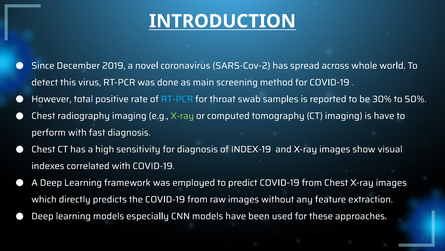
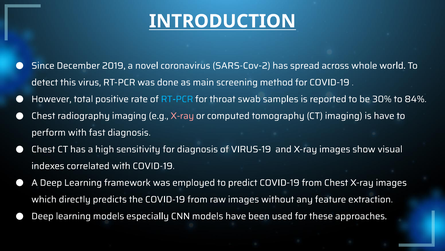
50%: 50% -> 84% (416, 99)
X-ray colour: light green -> pink (182, 115)
INDEX-19: INDEX-19 -> VIRUS-19 (251, 149)
